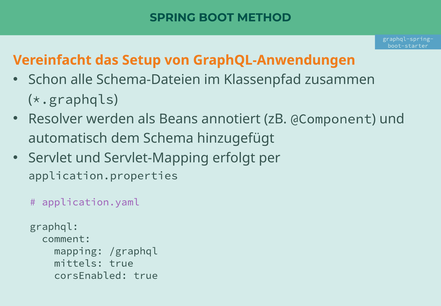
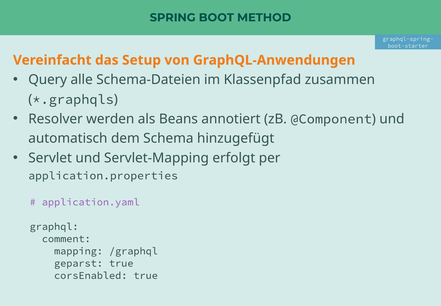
Schon: Schon -> Query (48, 80)
mittels: mittels -> geparst (78, 263)
